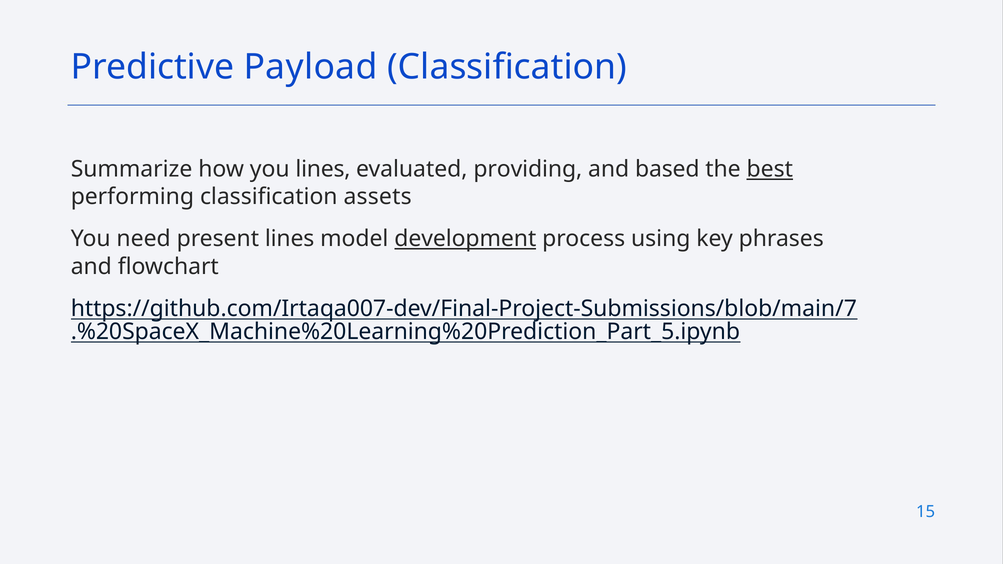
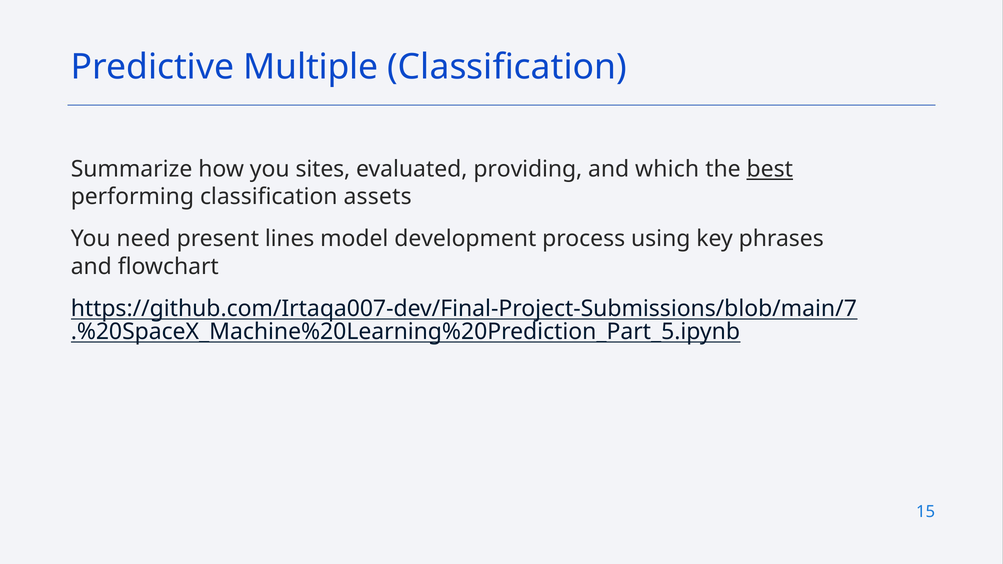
Payload: Payload -> Multiple (311, 67)
you lines: lines -> sites (323, 169)
based: based -> which (667, 169)
development underline: present -> none (465, 239)
